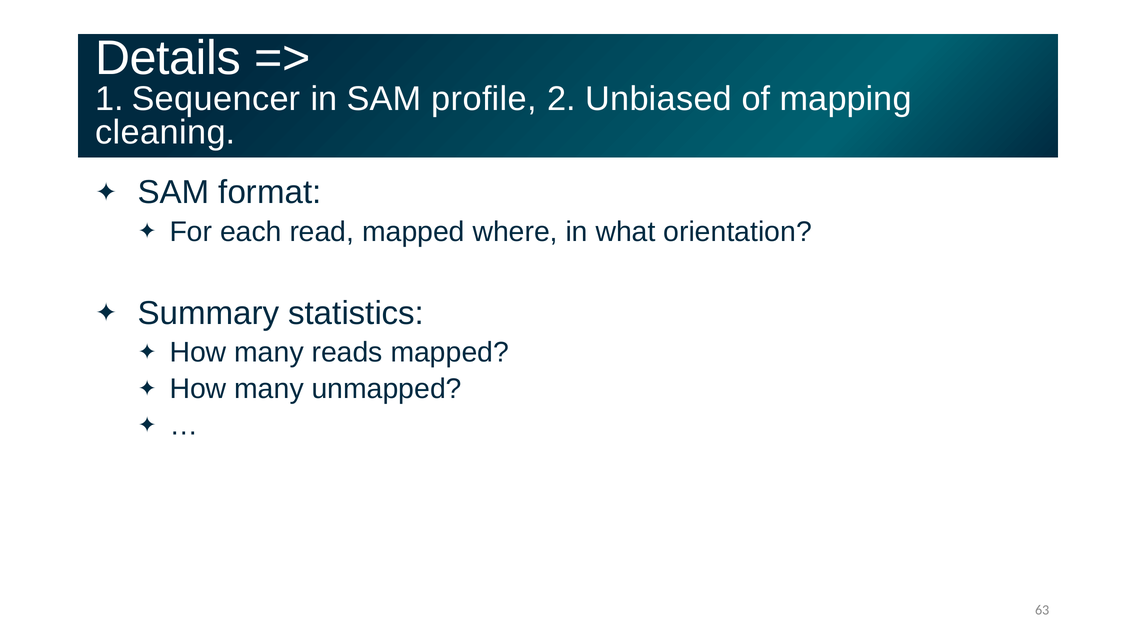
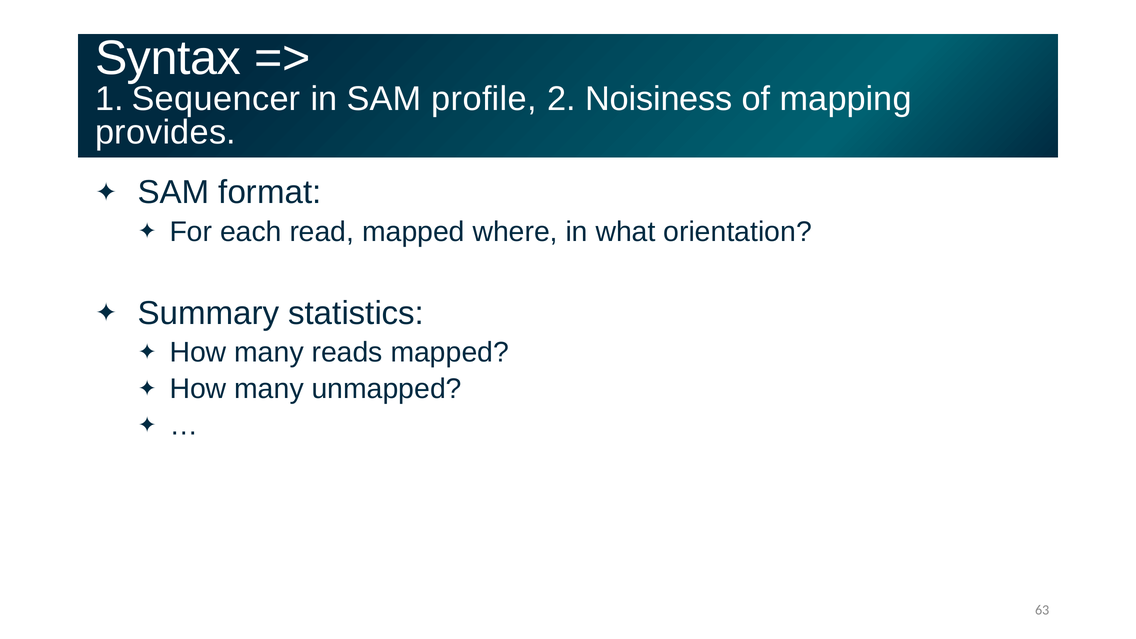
Details: Details -> Syntax (168, 58)
Unbiased: Unbiased -> Noisiness (659, 99)
cleaning: cleaning -> provides (166, 133)
